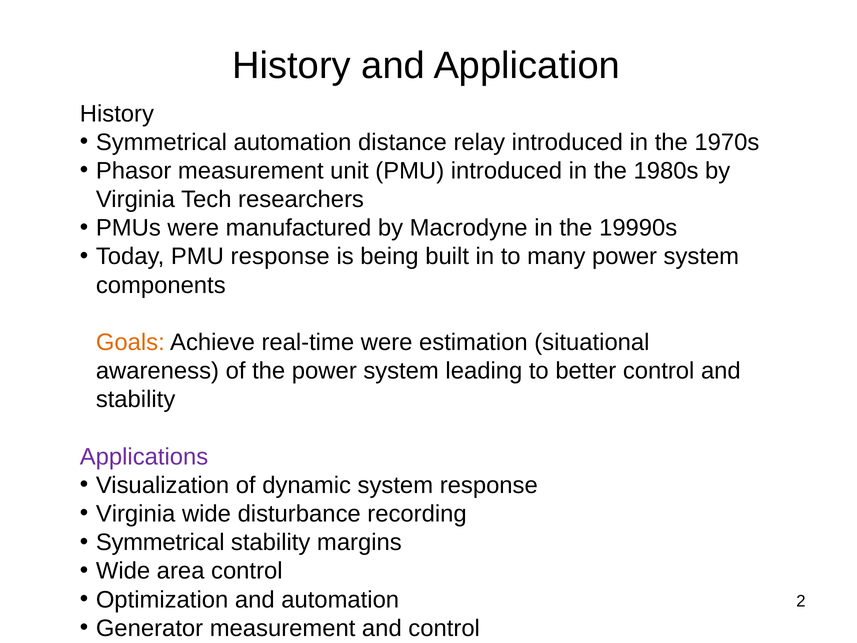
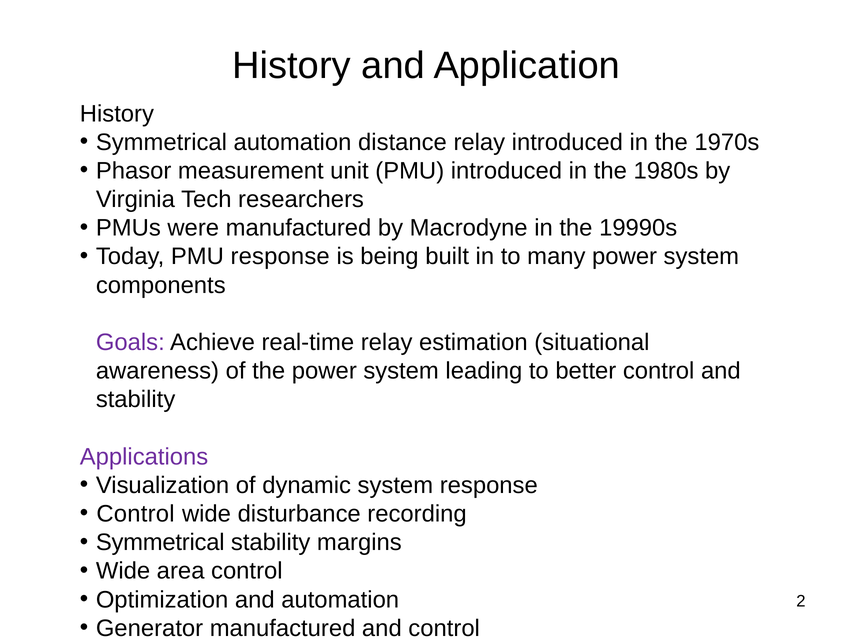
Goals colour: orange -> purple (130, 342)
real-time were: were -> relay (387, 342)
Virginia: Virginia -> Control (135, 514)
Generator measurement: measurement -> manufactured (283, 628)
